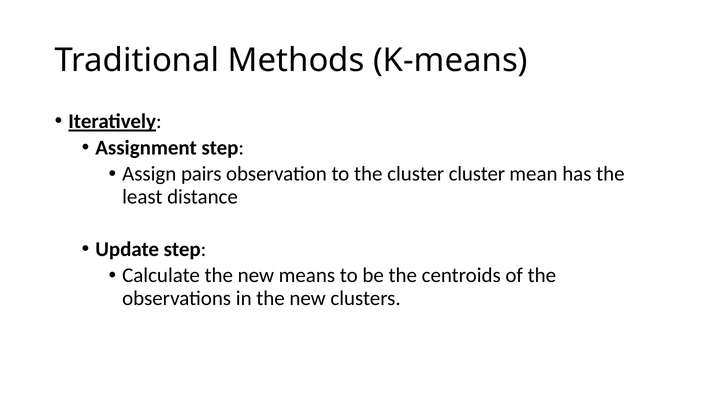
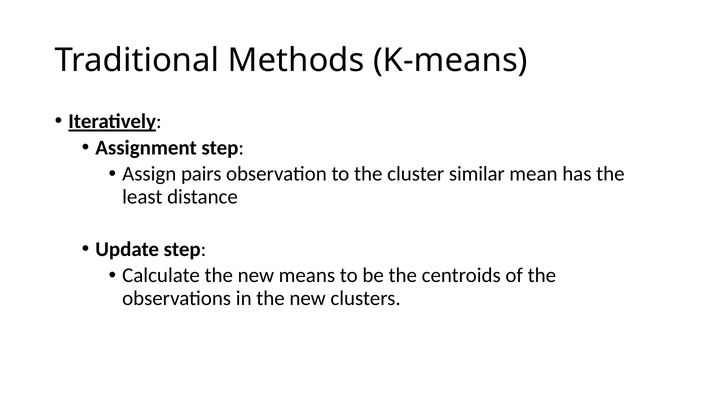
cluster cluster: cluster -> similar (477, 174)
